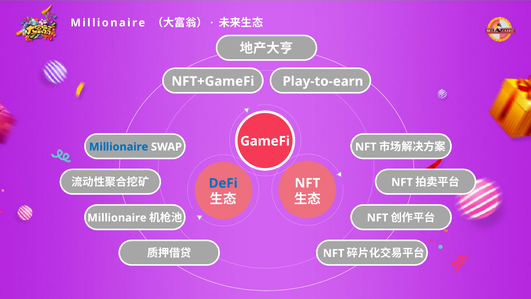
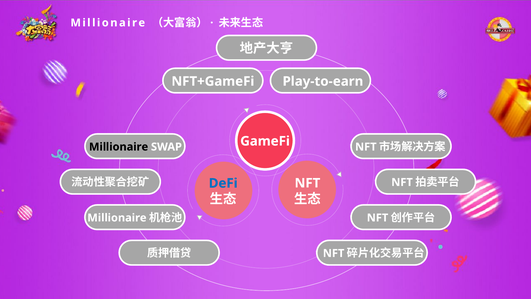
Millionaire colour: blue -> black (119, 147)
